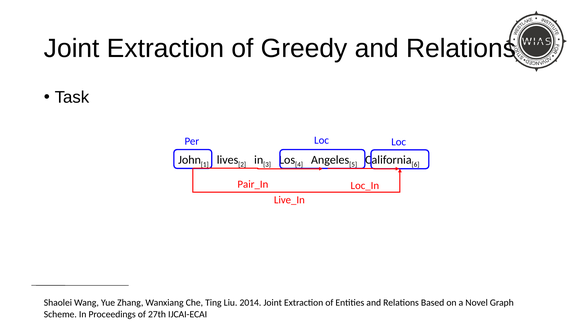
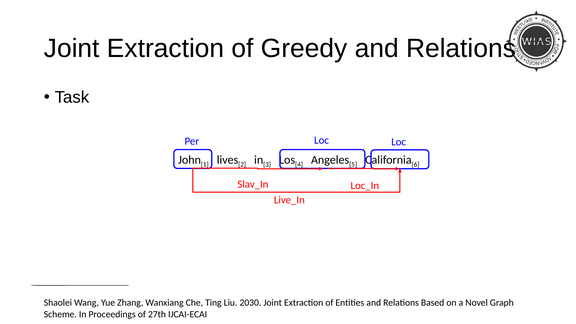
Pair_In: Pair_In -> Slav_In (253, 184)
2014: 2014 -> 2030 (250, 303)
